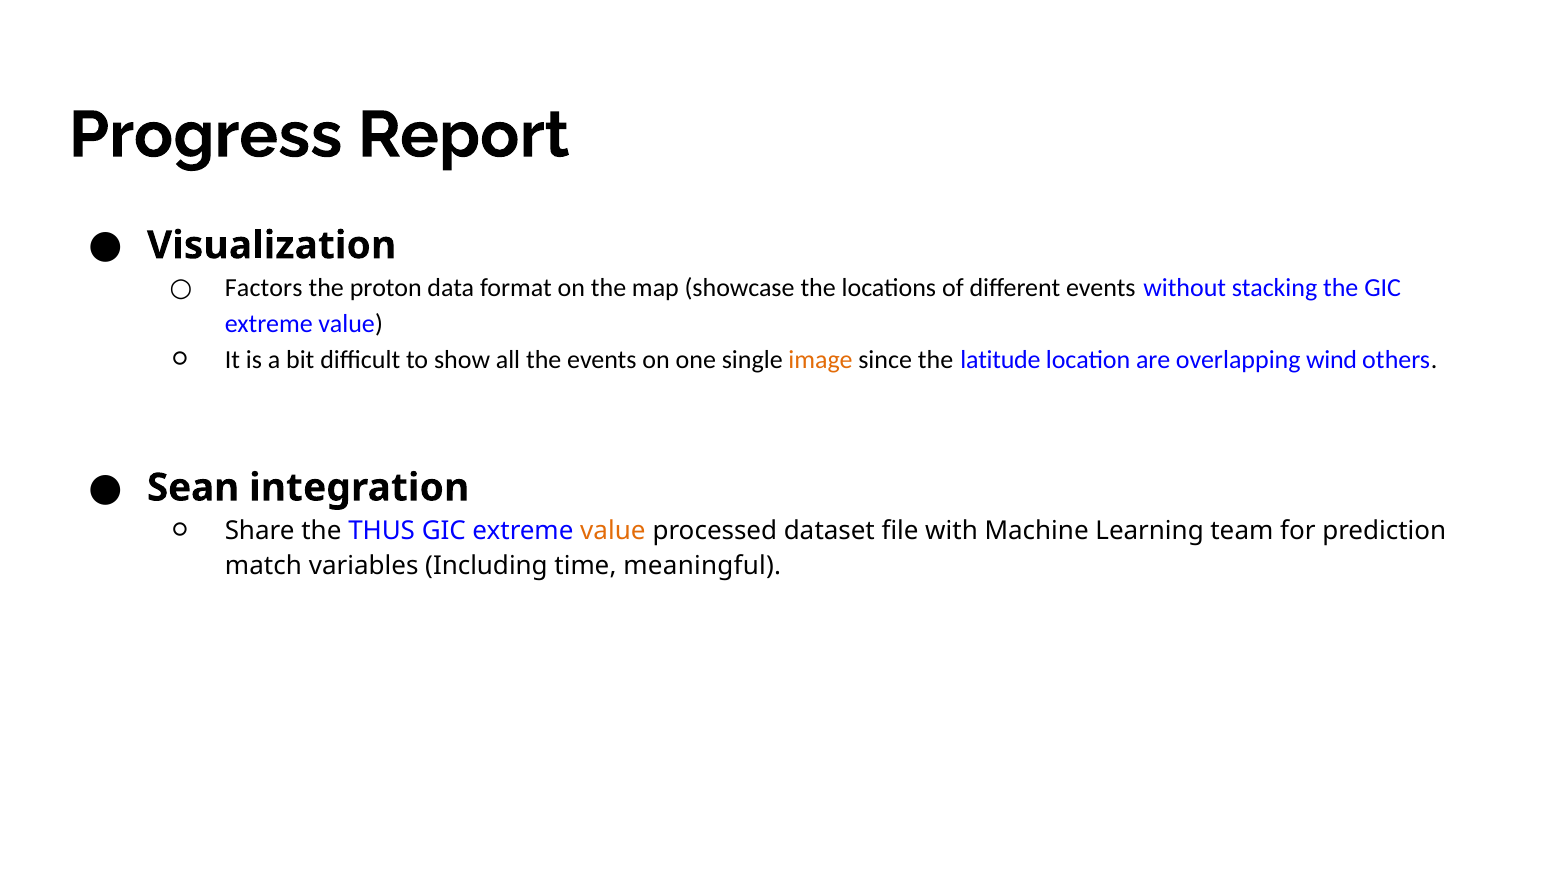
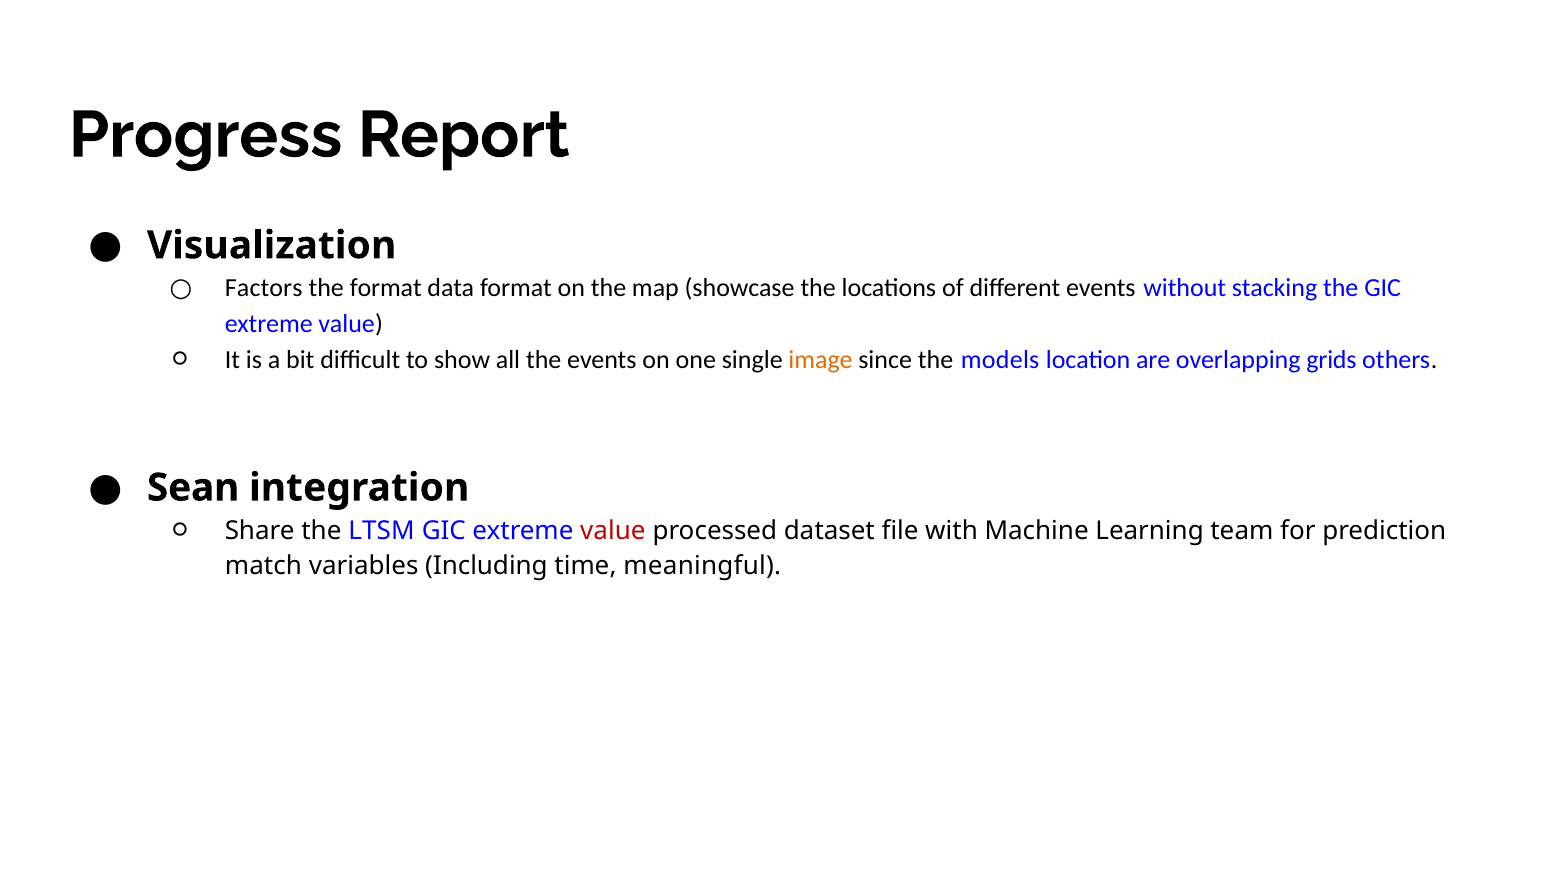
the proton: proton -> format (386, 288)
latitude: latitude -> models (1000, 360)
wind: wind -> grids (1332, 360)
THUS: THUS -> LTSM (381, 531)
value colour: orange -> red (613, 531)
